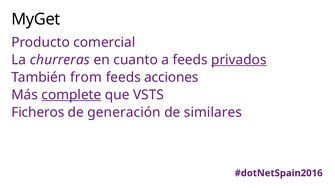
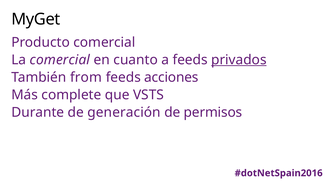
La churreras: churreras -> comercial (60, 60)
complete underline: present -> none (71, 95)
Ficheros: Ficheros -> Durante (38, 113)
similares: similares -> permisos (213, 113)
